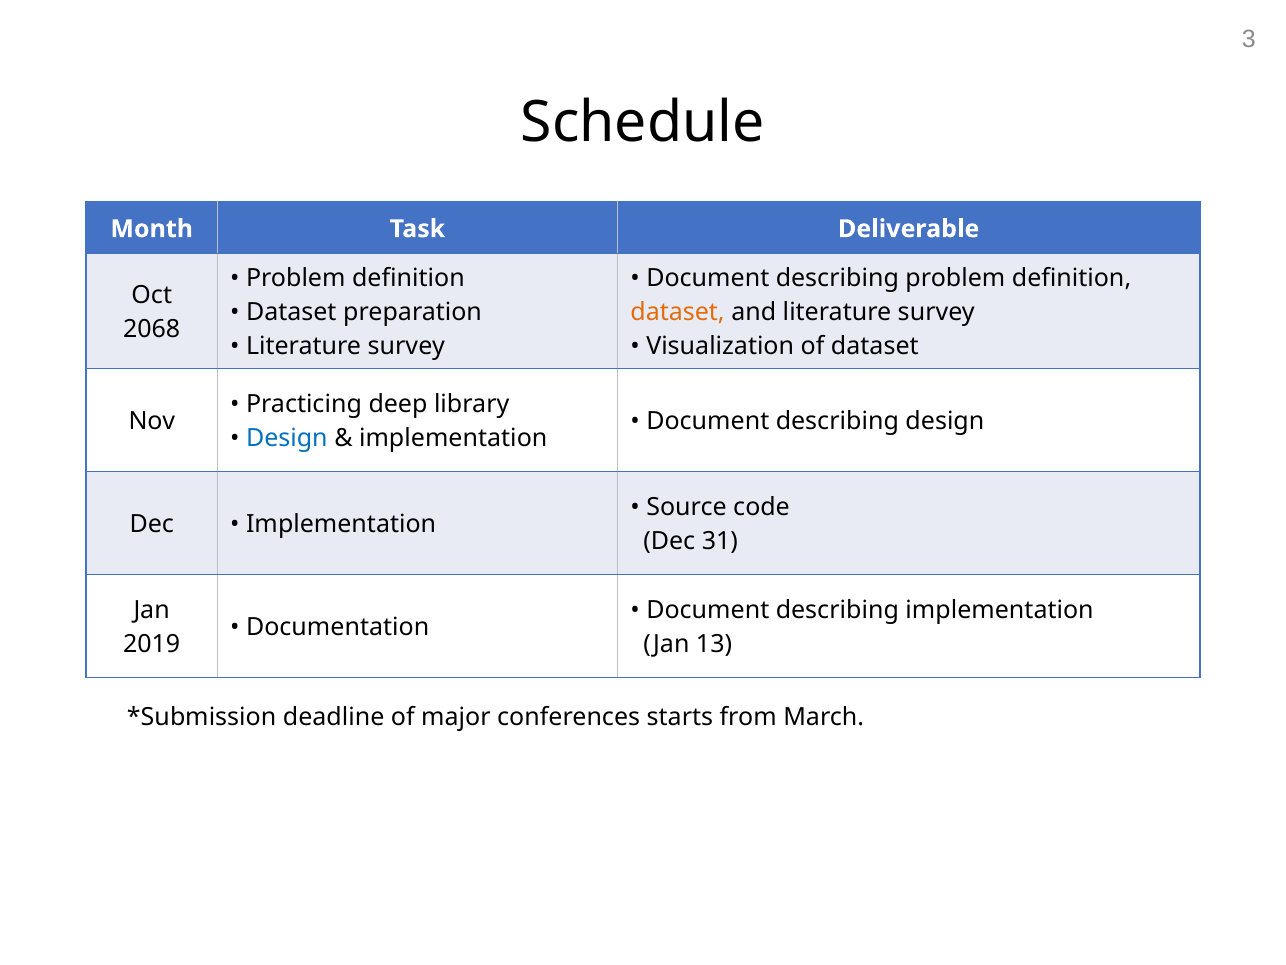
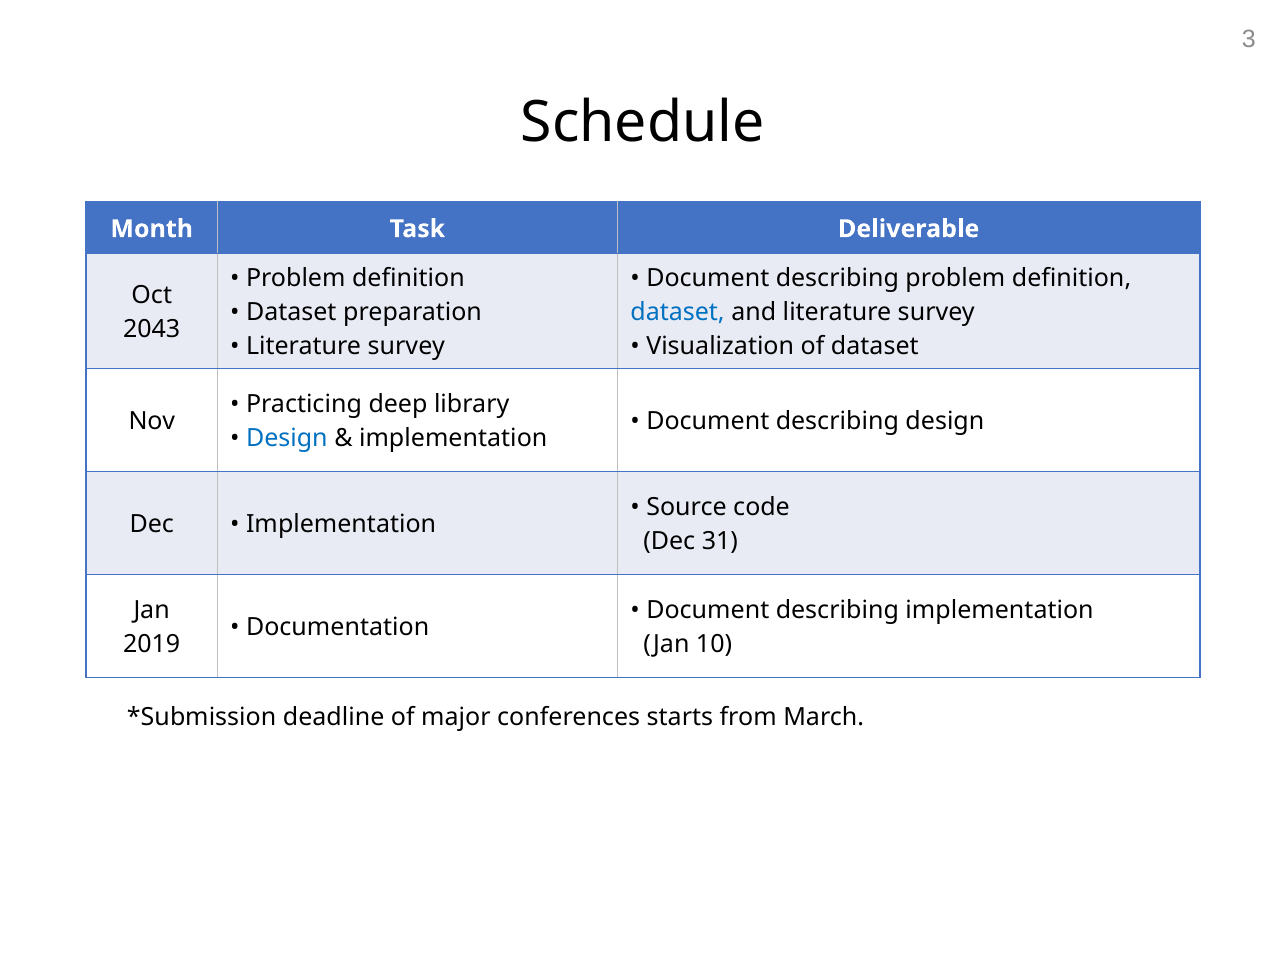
dataset colour: orange -> blue (678, 312)
2068: 2068 -> 2043 (152, 329)
13: 13 -> 10 (714, 644)
